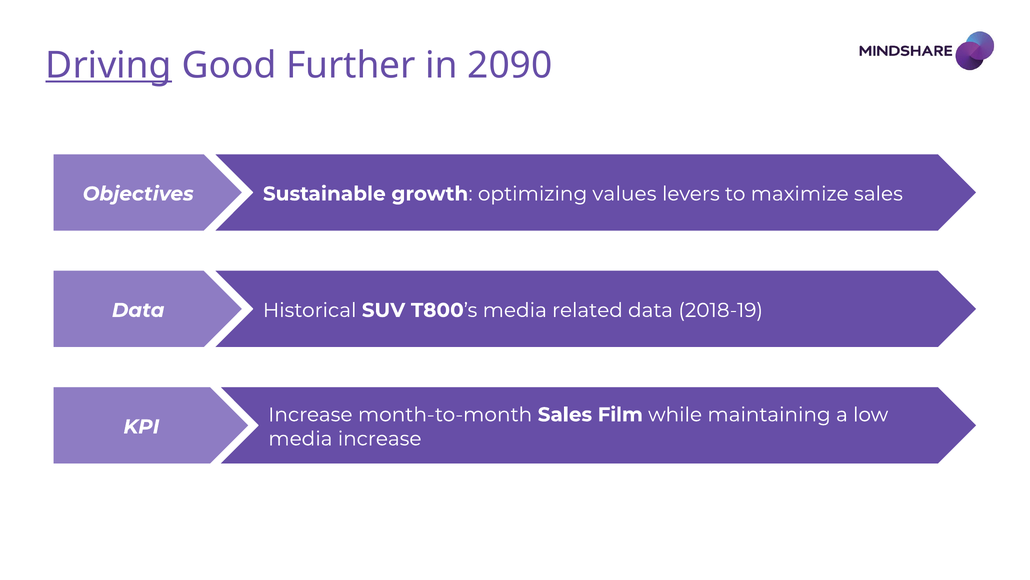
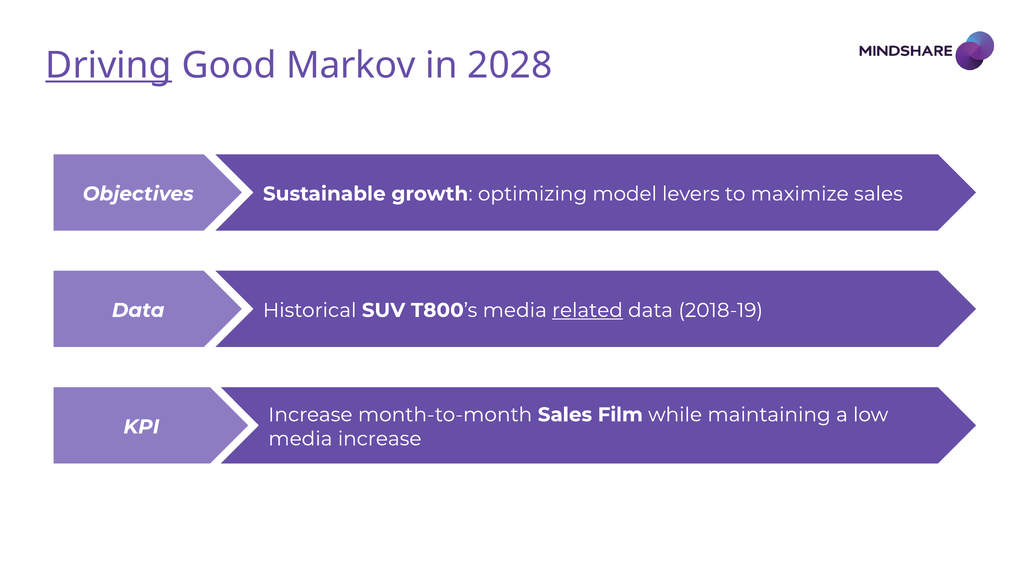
Further: Further -> Markov (351, 66)
2090: 2090 -> 2028 (510, 66)
values: values -> model (625, 194)
related underline: none -> present (587, 310)
